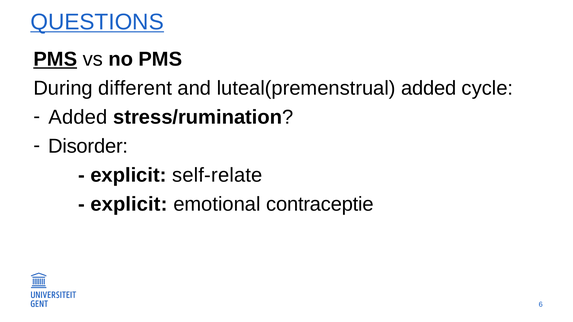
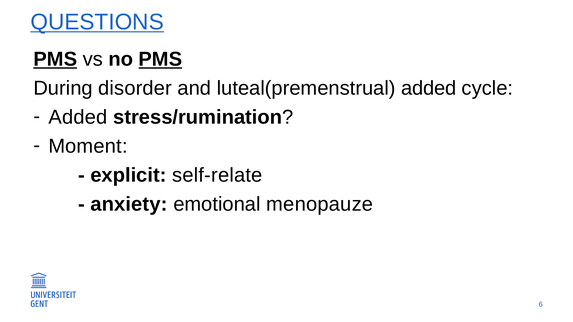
PMS underline: none -> present (160, 59)
different: different -> disorder (135, 88)
Disorder: Disorder -> Moment (88, 146)
explicit: explicit -> anxiety (129, 204)
contraceptie: contraceptie -> menopauze (320, 204)
